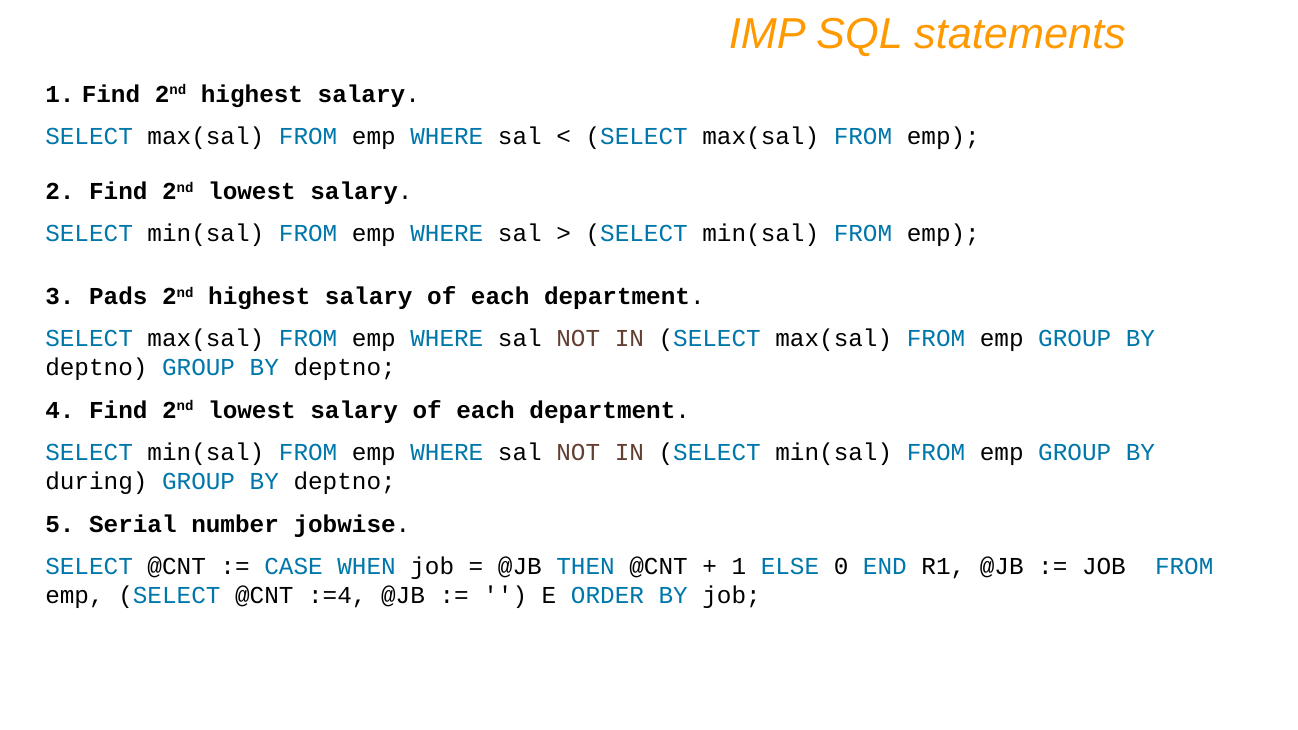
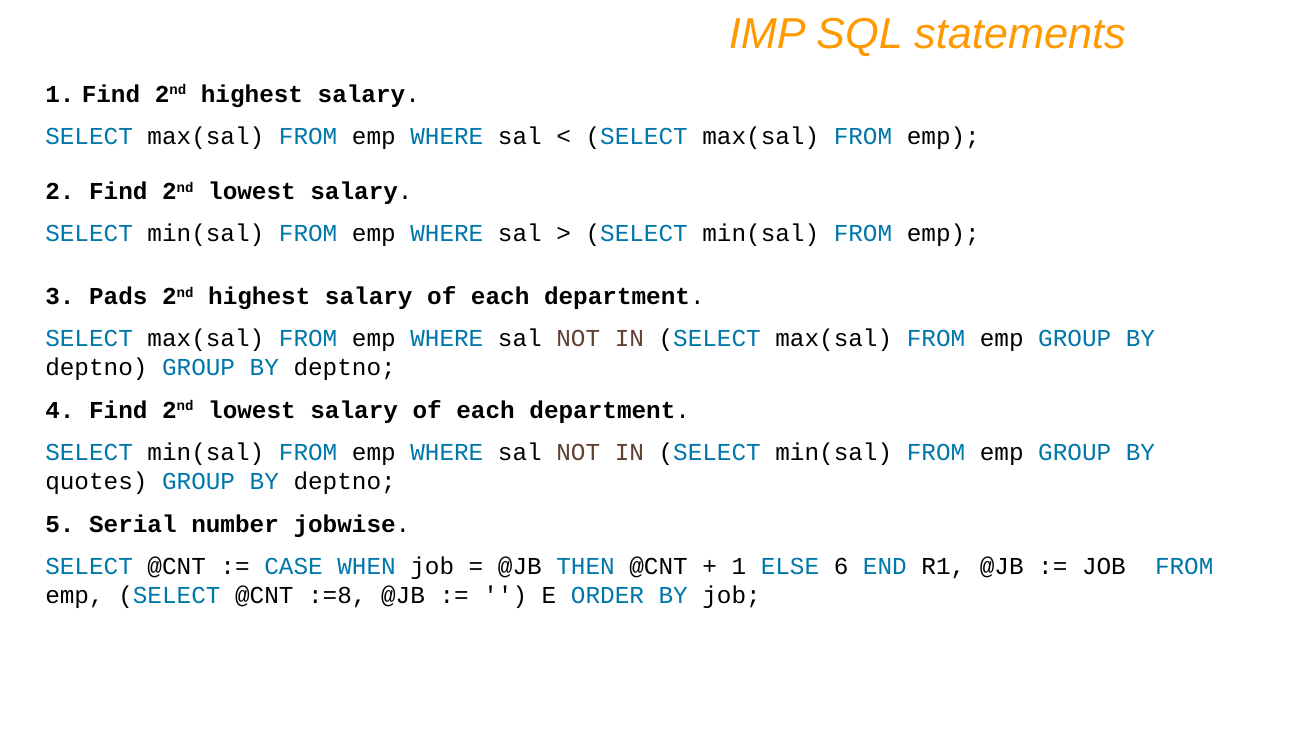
during: during -> quotes (96, 481)
0: 0 -> 6 (841, 566)
:=4: :=4 -> :=8 (337, 595)
